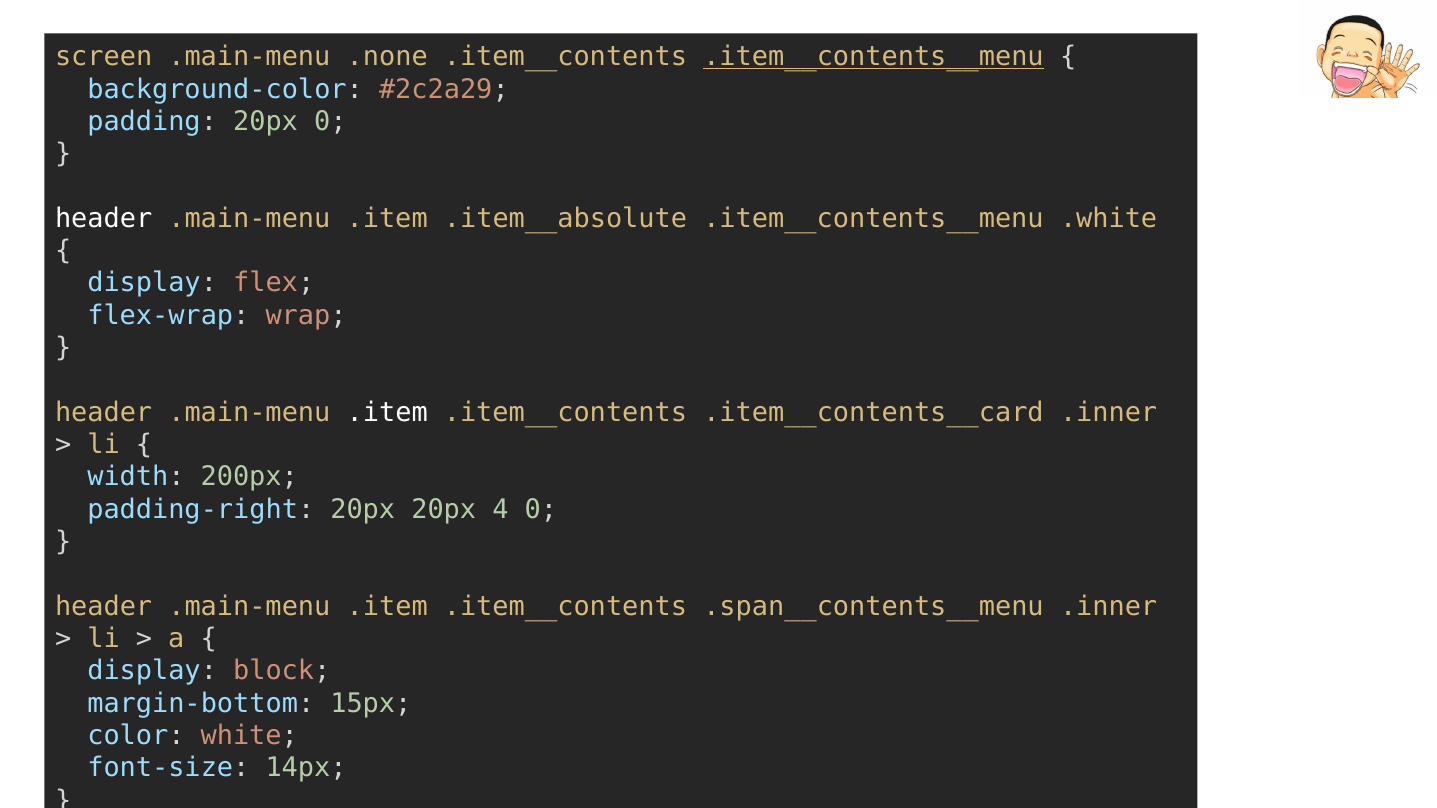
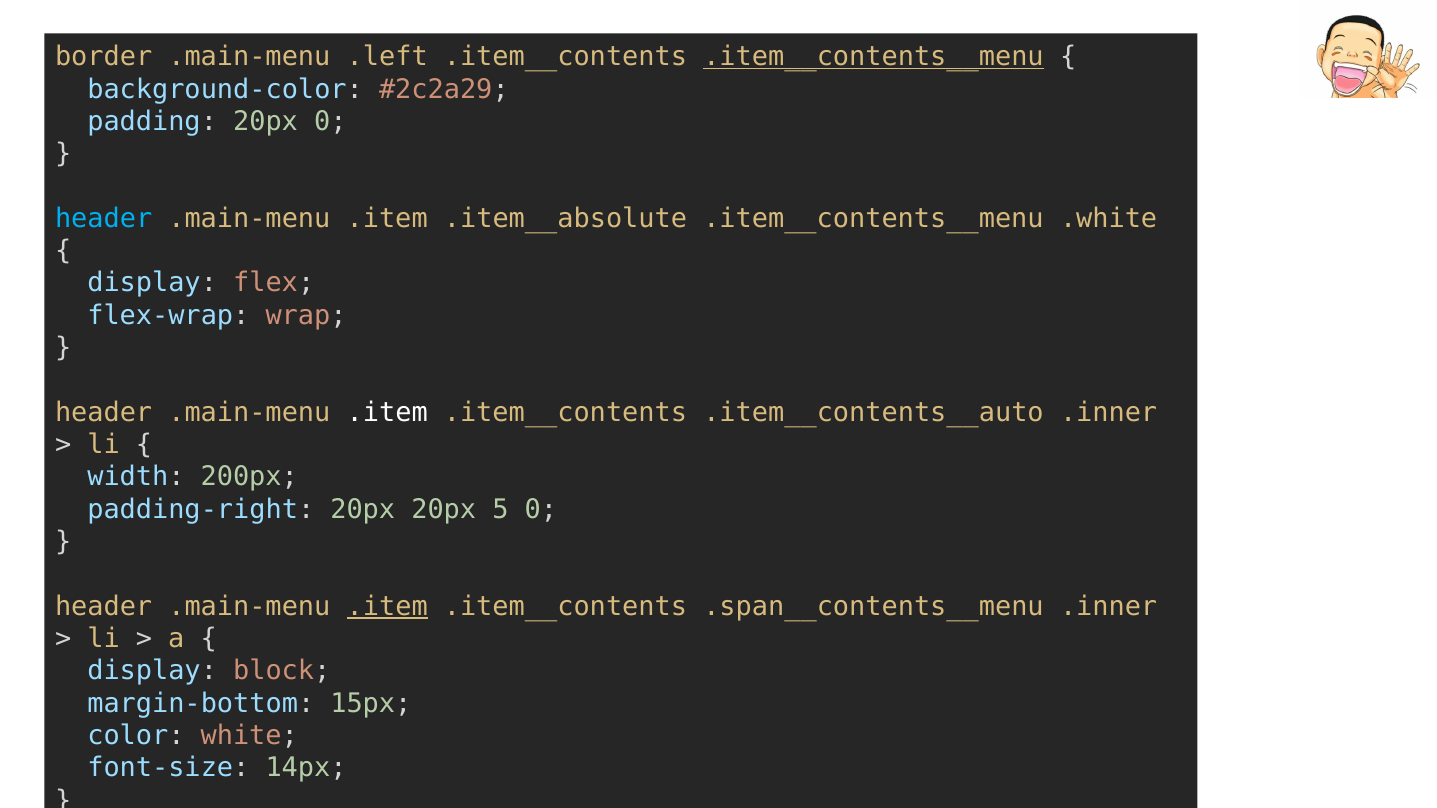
screen: screen -> border (104, 57)
.none: .none -> .left (387, 57)
header colour: white -> light blue (104, 218)
.item__contents__card: .item__contents__card -> .item__contents__auto (873, 412)
4: 4 -> 5 (501, 509)
.item underline: none -> present (387, 606)
